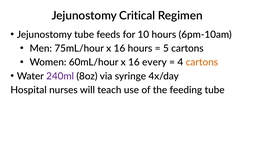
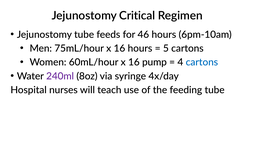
10: 10 -> 46 (143, 35)
every: every -> pump (154, 62)
cartons colour: orange -> blue (202, 62)
